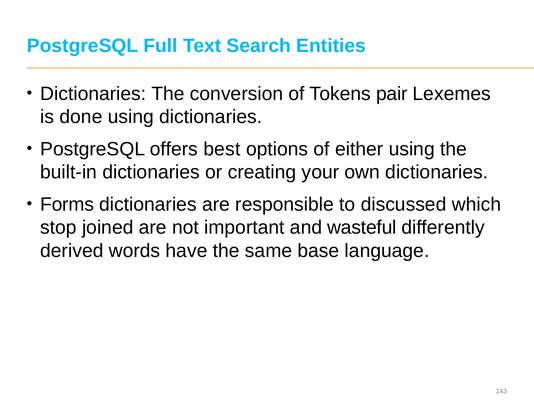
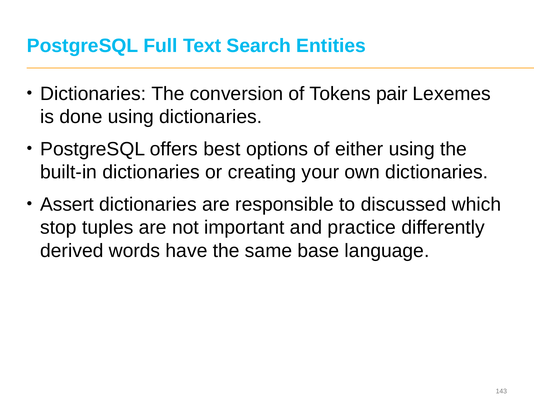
Forms: Forms -> Assert (67, 204)
joined: joined -> tuples (108, 227)
wasteful: wasteful -> practice (362, 227)
